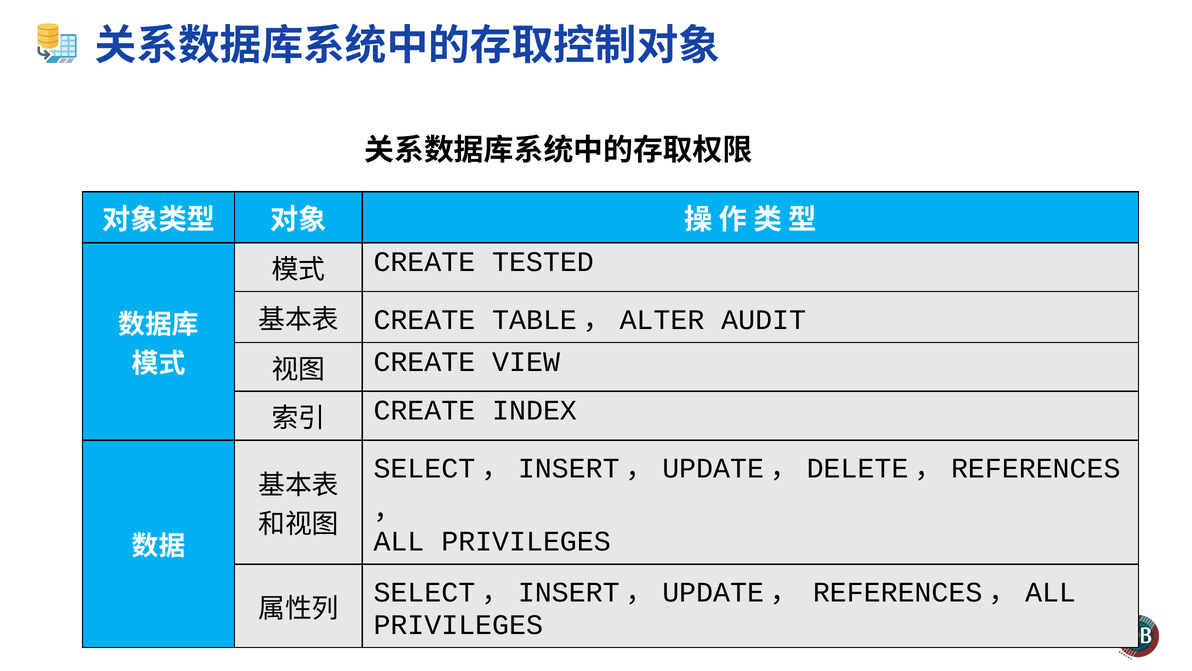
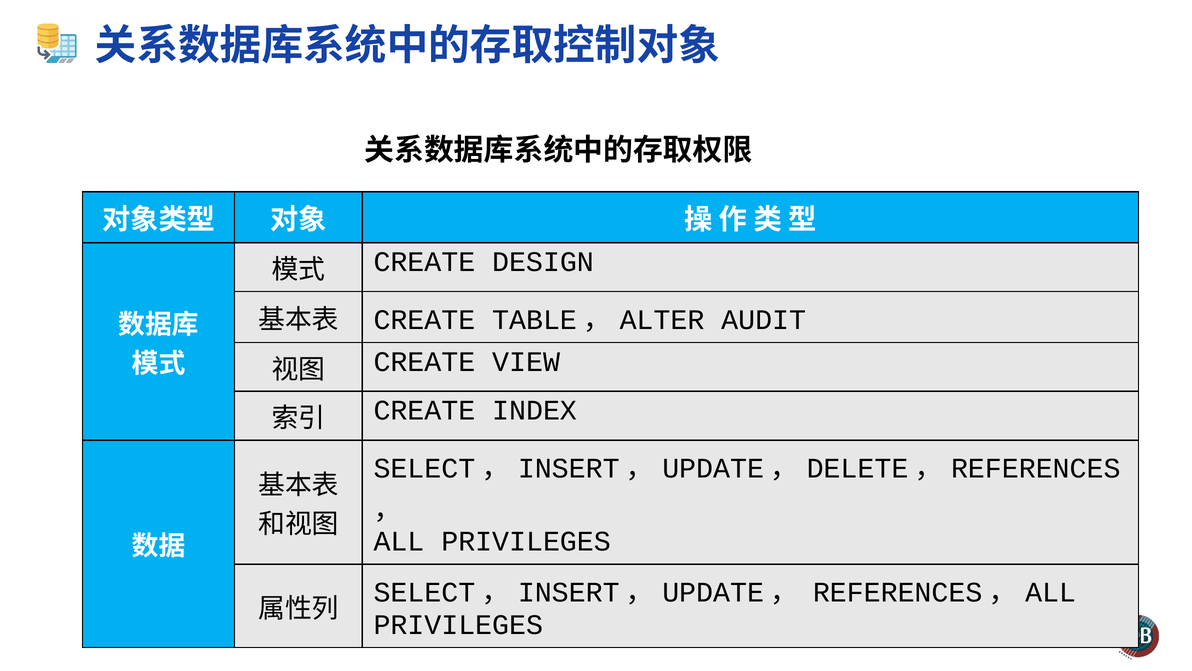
TESTED: TESTED -> DESIGN (543, 262)
